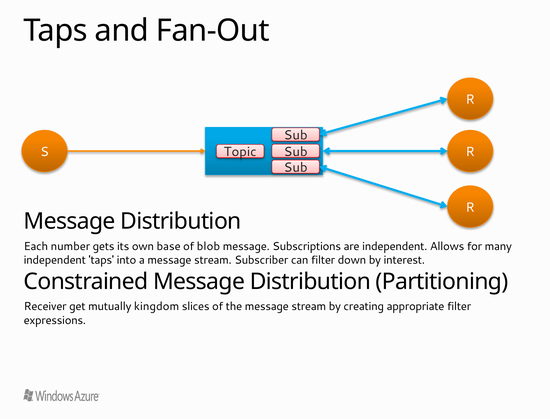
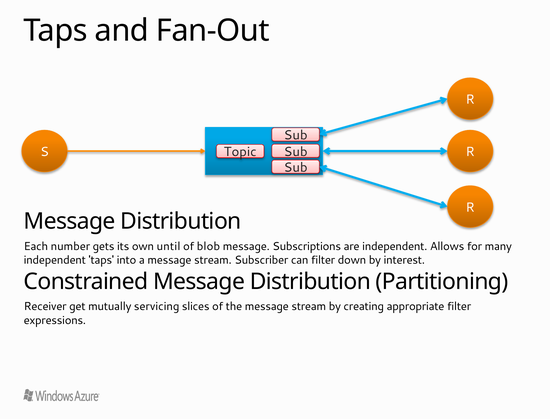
base: base -> until (169, 246)
kingdom: kingdom -> servicing (157, 307)
